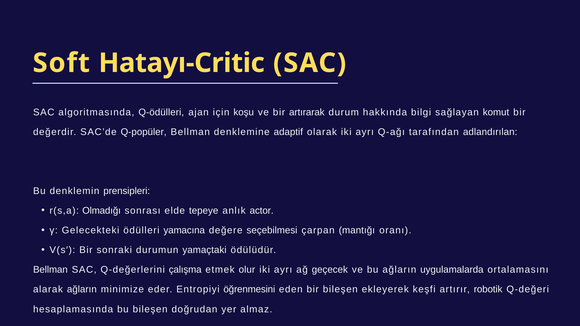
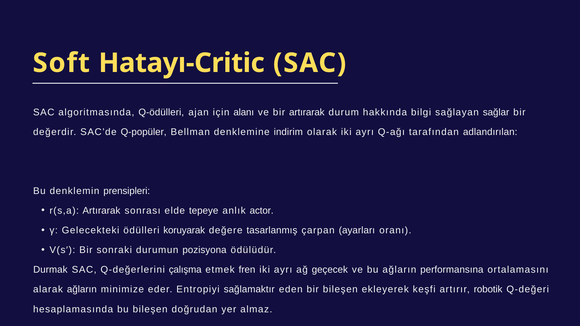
koşu: koşu -> alanı (244, 112)
komut: komut -> sağlar (496, 112)
adaptif: adaptif -> indirim (288, 132)
r(s,a Olmadığı: Olmadığı -> Artırarak (101, 211)
yamacına: yamacına -> koruyarak (184, 231)
seçebilmesi: seçebilmesi -> tasarlanmış (272, 231)
mantığı: mantığı -> ayarları (357, 231)
yamaçtaki: yamaçtaki -> pozisyona (205, 250)
Bellman: Bellman -> Durmak (50, 270)
olur: olur -> fren (247, 270)
uygulamalarda: uygulamalarda -> performansına (452, 270)
öğrenmesini: öğrenmesini -> sağlamaktır (249, 290)
